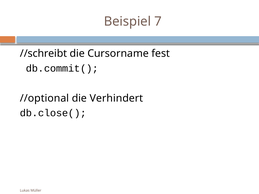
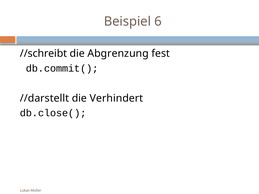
7: 7 -> 6 (158, 21)
Cursorname: Cursorname -> Abgrenzung (118, 54)
//optional: //optional -> //darstellt (45, 98)
